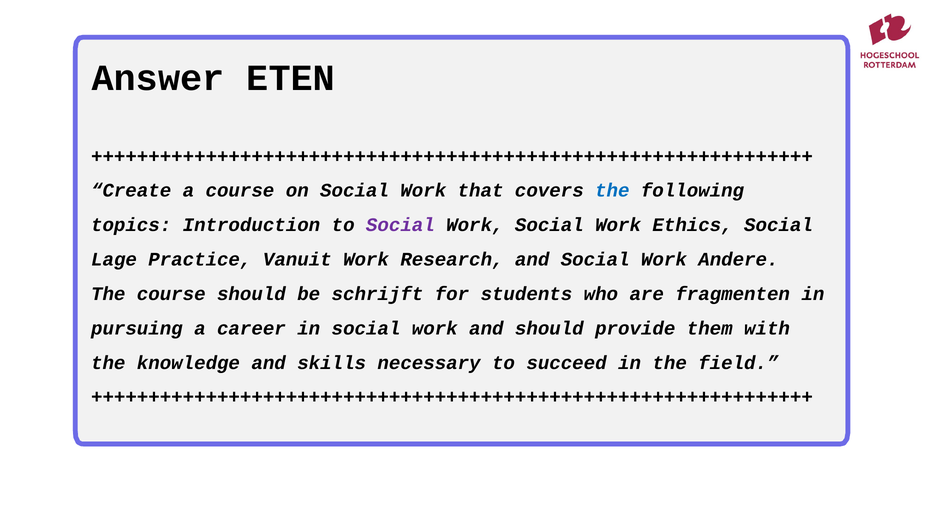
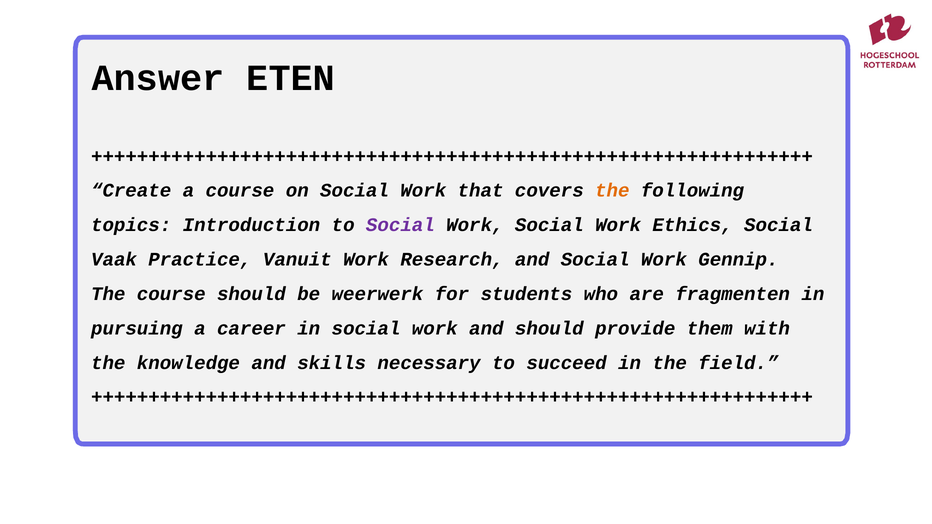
the colour: blue -> orange (612, 191)
Lage: Lage -> Vaak (114, 260)
Andere: Andere -> Gennip (738, 260)
schrijft: schrijft -> weerwerk (377, 294)
